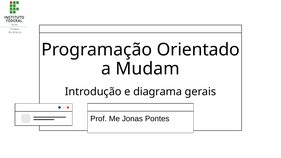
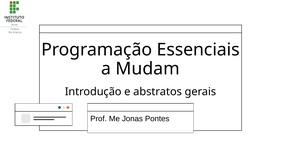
Orientado: Orientado -> Essenciais (198, 50)
diagrama: diagrama -> abstratos (158, 92)
